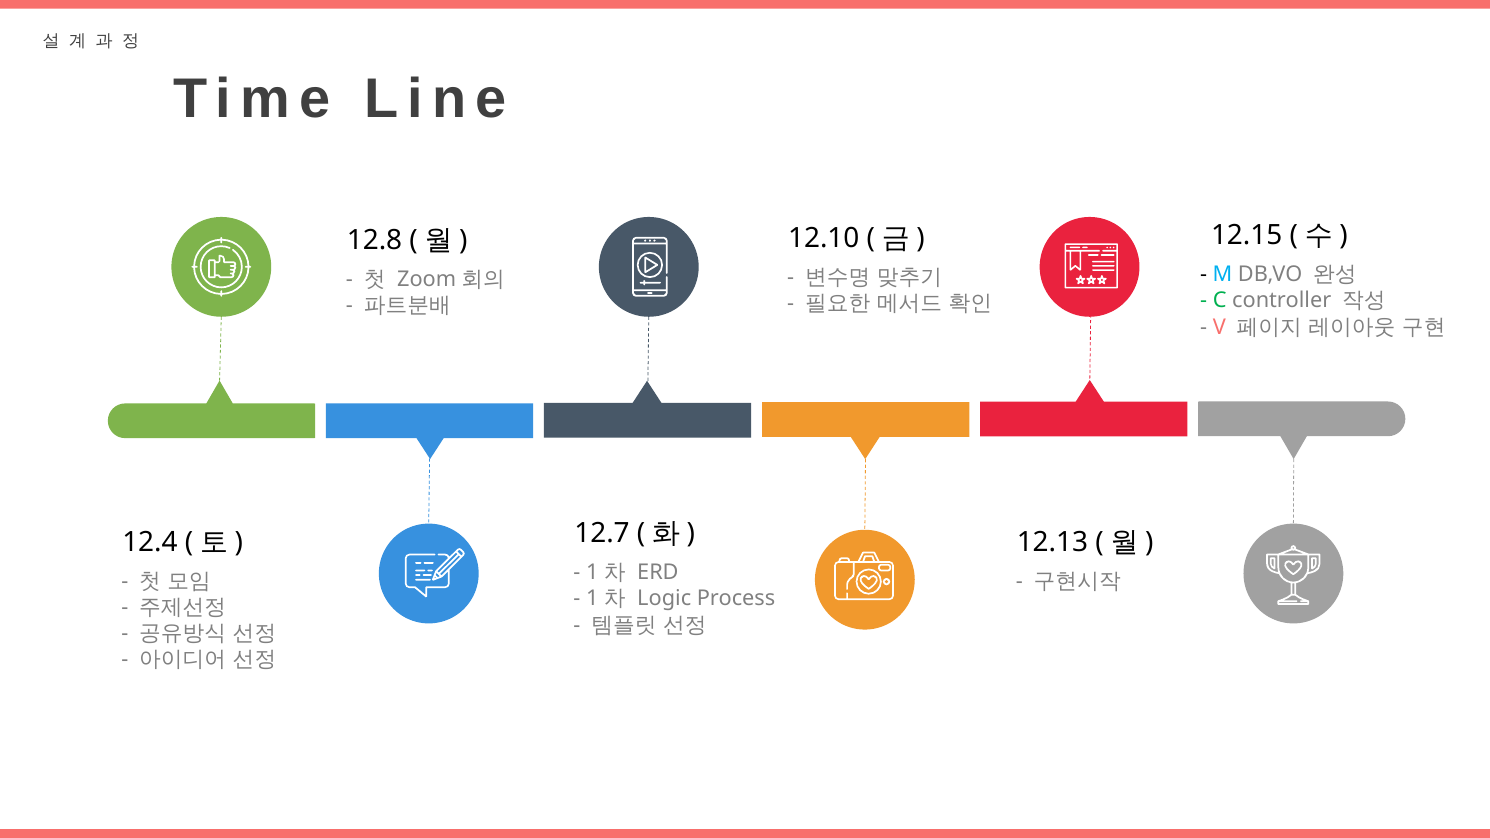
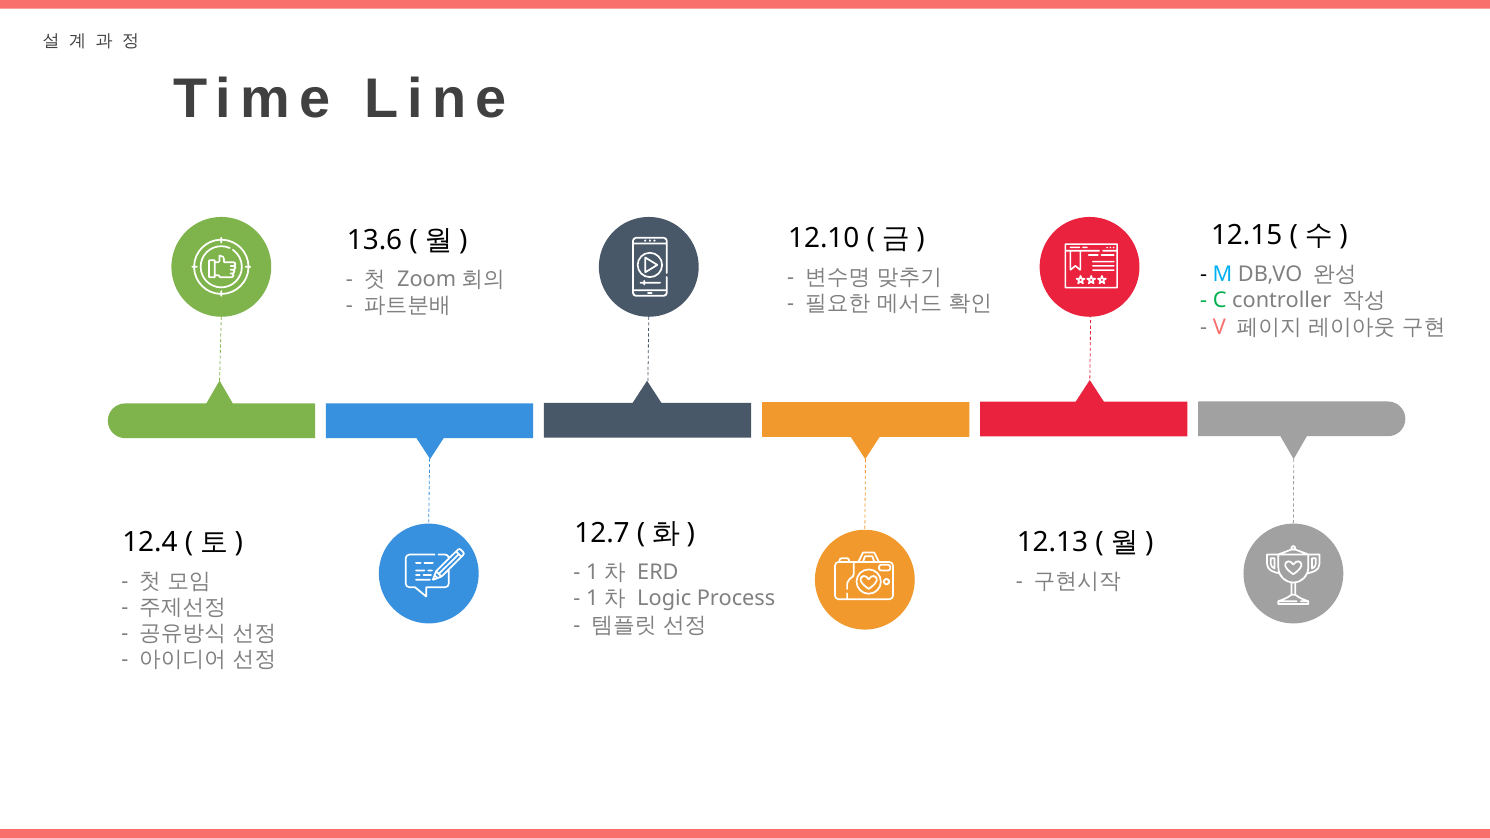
12.8: 12.8 -> 13.6 (375, 240)
